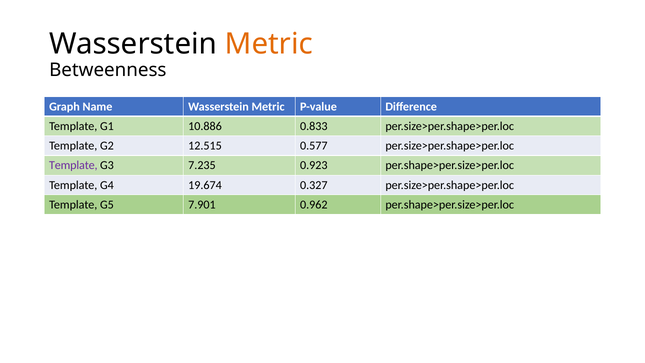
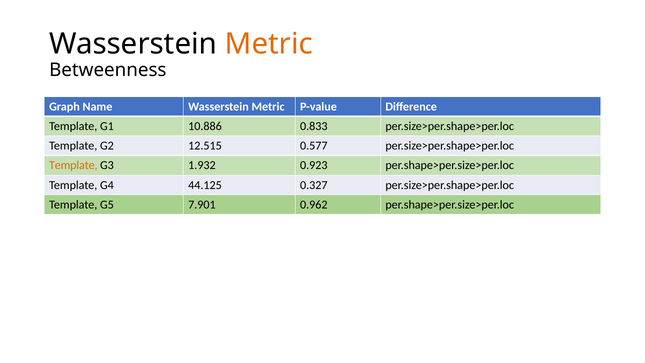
Template colour: purple -> orange (73, 165)
7.235: 7.235 -> 1.932 (202, 165)
19.674: 19.674 -> 44.125 (205, 185)
